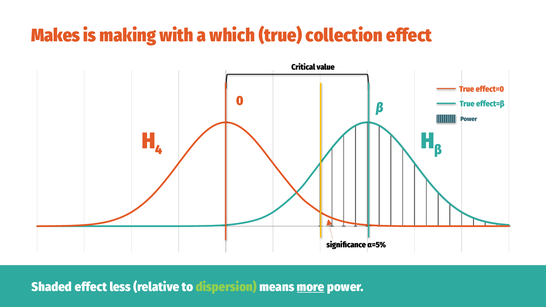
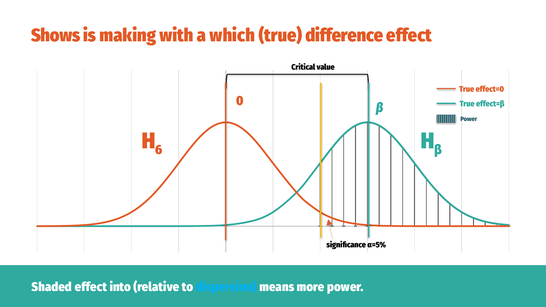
Makes: Makes -> Shows (56, 36)
collection: collection -> difference (344, 36)
4: 4 -> 6 (159, 150)
less: less -> into (120, 287)
dispersion colour: light green -> light blue (226, 287)
more underline: present -> none (311, 287)
